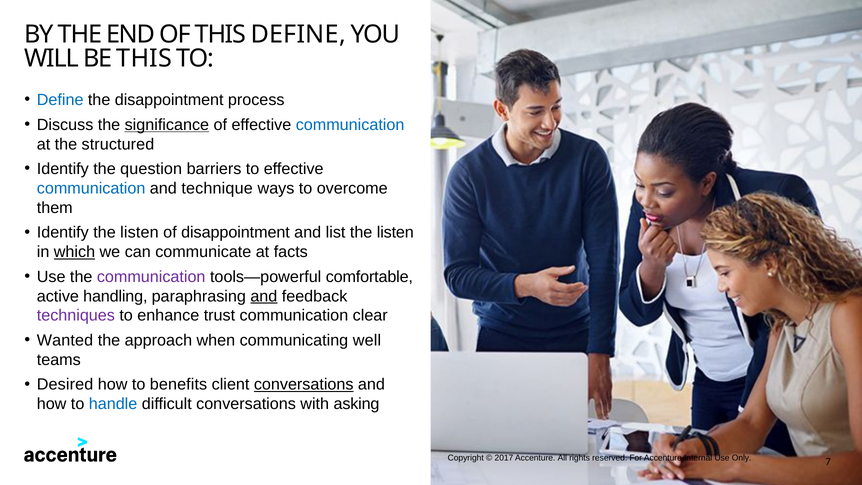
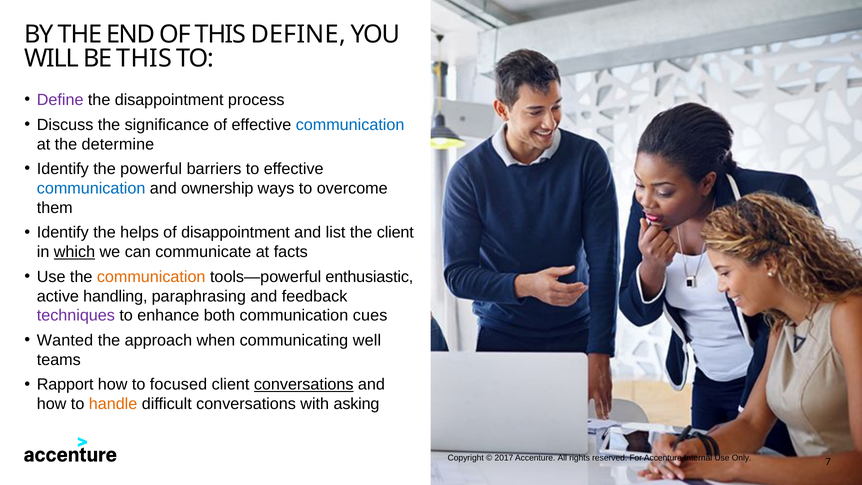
Define colour: blue -> purple (60, 100)
significance underline: present -> none (167, 125)
structured: structured -> determine (118, 144)
question: question -> powerful (151, 169)
technique: technique -> ownership (217, 188)
Identify the listen: listen -> helps (140, 233)
list the listen: listen -> client (395, 233)
communication colour: purple -> orange (151, 277)
comfortable: comfortable -> enthusiastic (369, 277)
and underline: present -> none (264, 296)
trust: trust -> both (219, 315)
clear: clear -> cues (370, 315)
Desired: Desired -> Rapport (65, 384)
benefits: benefits -> focused (179, 384)
handle colour: blue -> orange (113, 404)
